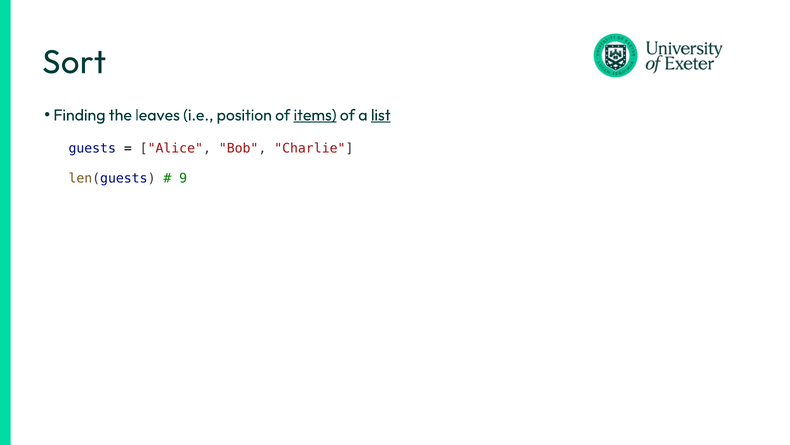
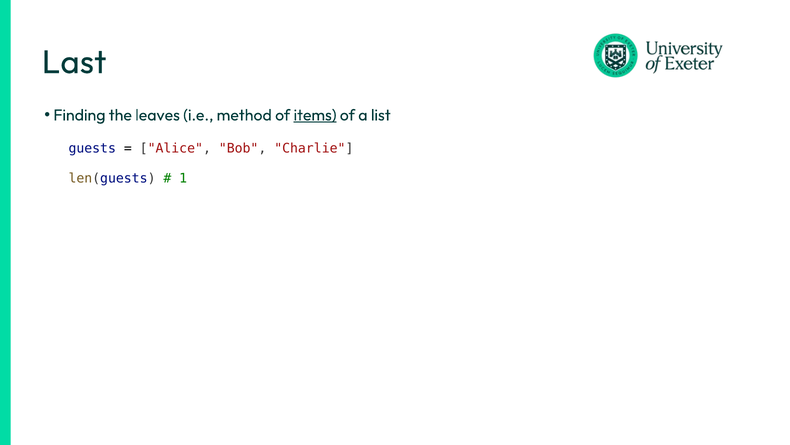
Sort: Sort -> Last (74, 62)
position: position -> method (244, 115)
list underline: present -> none (381, 115)
9: 9 -> 1 (183, 178)
